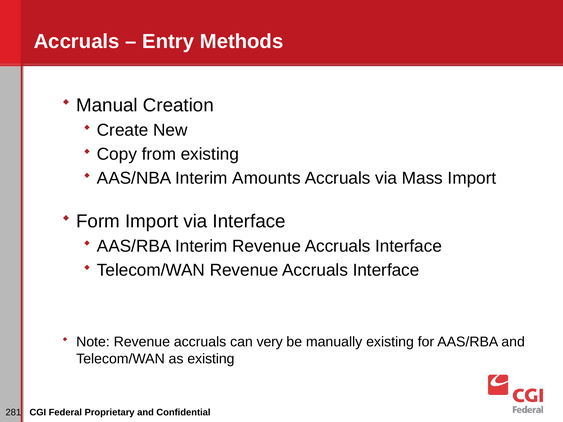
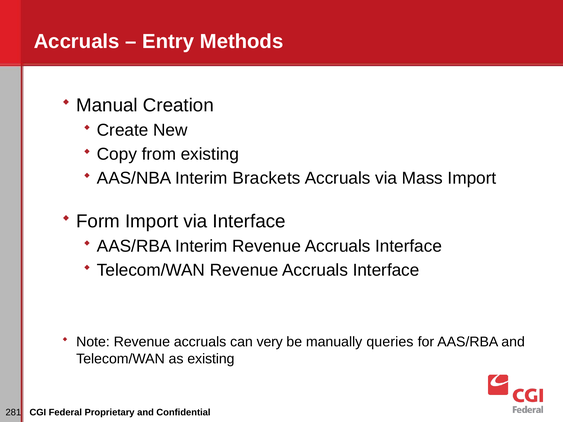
Amounts: Amounts -> Brackets (267, 178)
manually existing: existing -> queries (390, 342)
